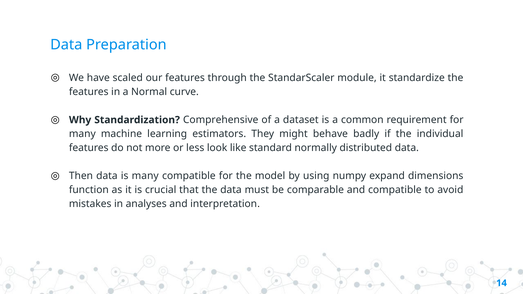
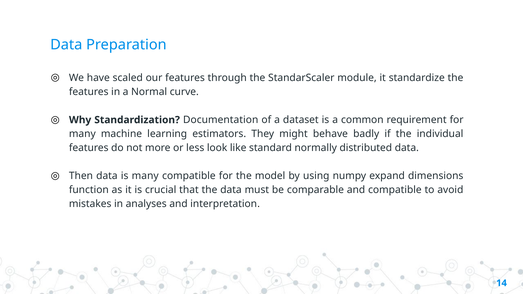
Comprehensive: Comprehensive -> Documentation (221, 120)
